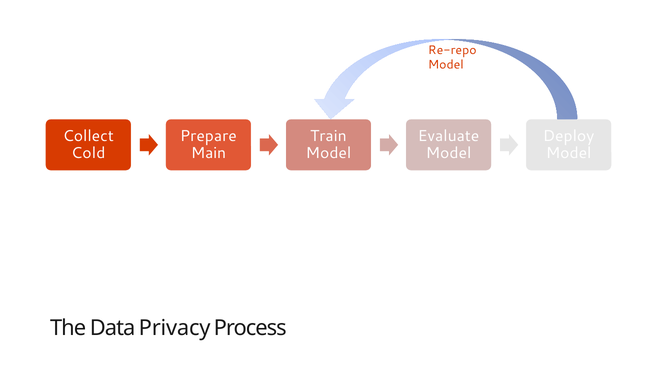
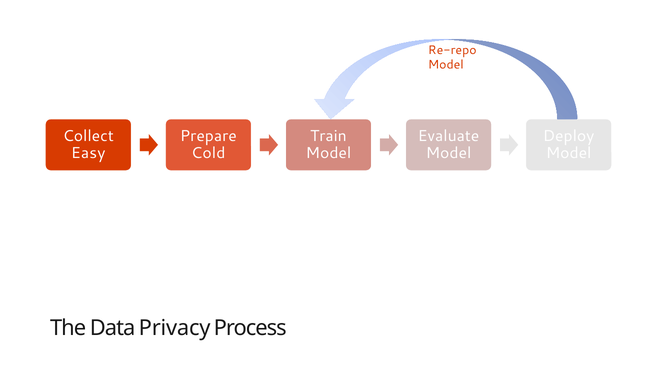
Cold: Cold -> Easy (88, 153)
Main: Main -> Cold (208, 153)
